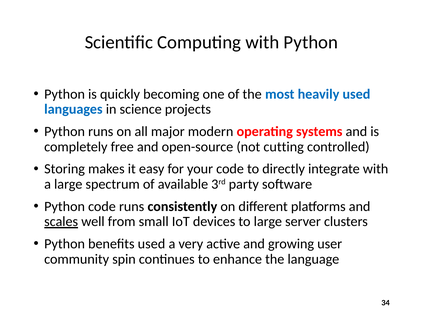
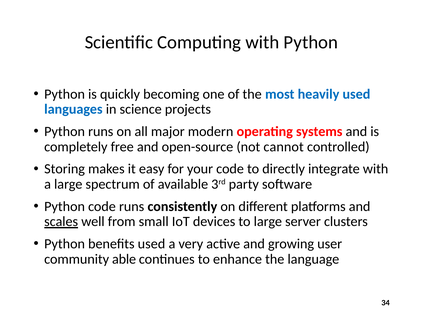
cutting: cutting -> cannot (284, 147)
spin: spin -> able (124, 259)
